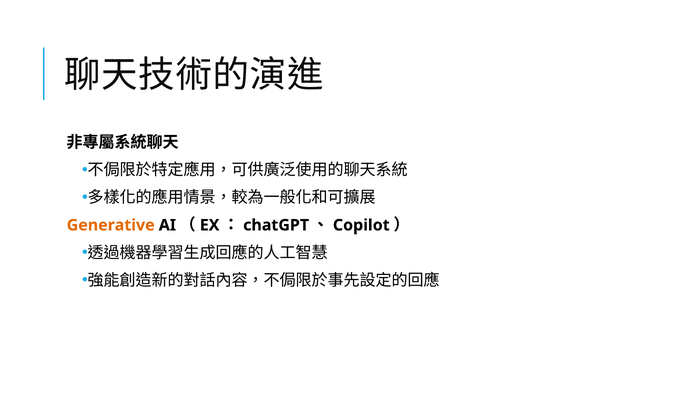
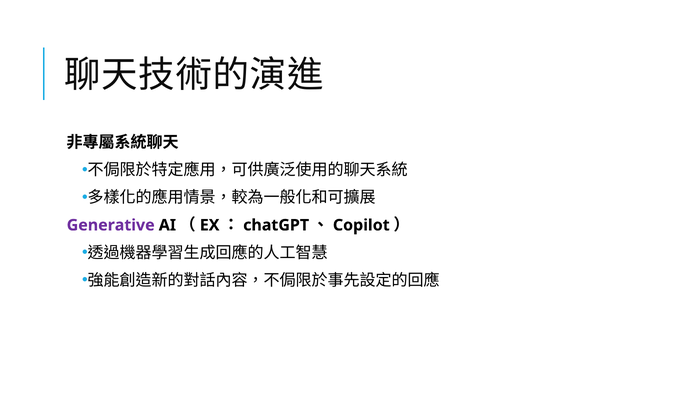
Generative colour: orange -> purple (111, 225)
